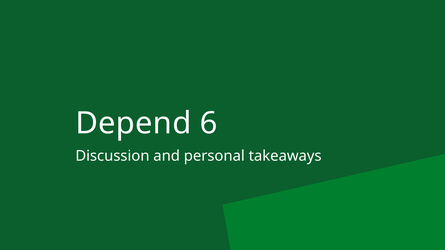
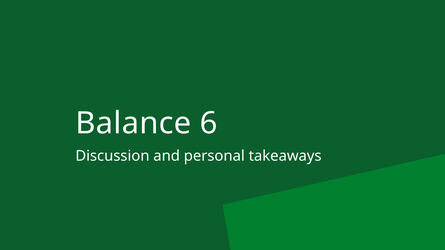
Depend: Depend -> Balance (133, 123)
